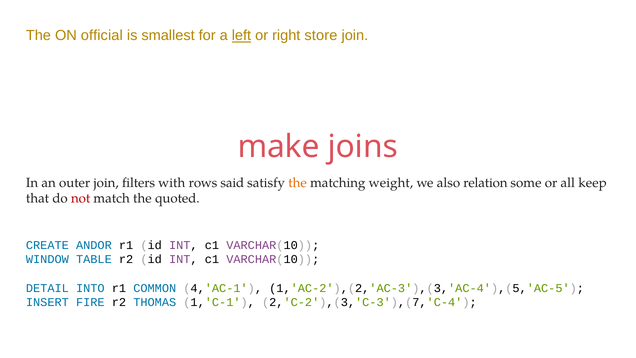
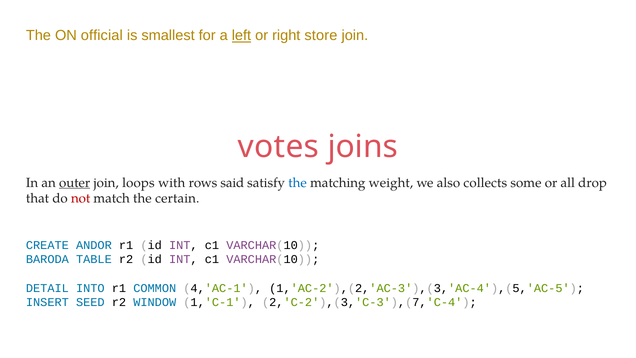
make: make -> votes (278, 147)
outer underline: none -> present (75, 183)
filters: filters -> loops (138, 183)
the colour: orange -> blue (298, 183)
relation: relation -> collects (485, 183)
keep: keep -> drop (593, 183)
quoted: quoted -> certain (177, 198)
WINDOW: WINDOW -> BARODA (47, 259)
FIRE: FIRE -> SEED (90, 302)
THOMAS: THOMAS -> WINDOW (155, 302)
